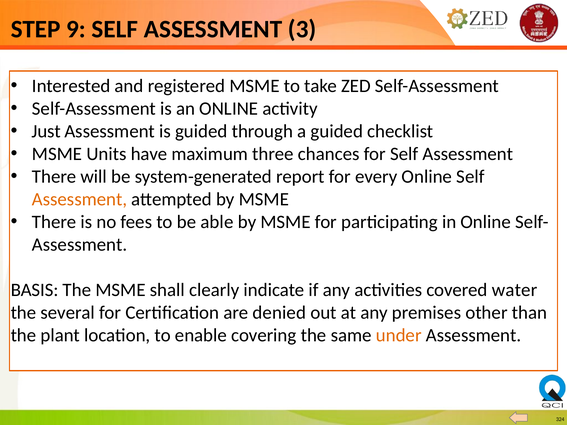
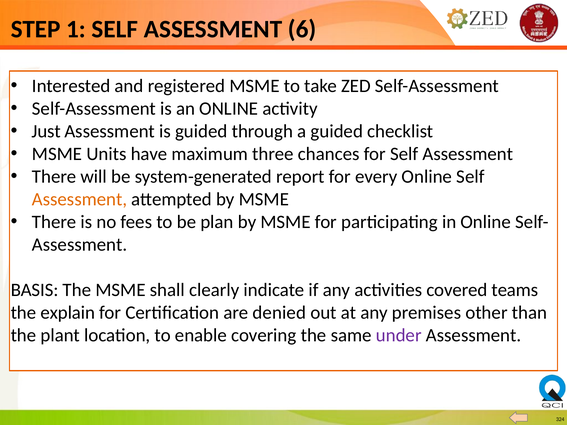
9: 9 -> 1 (76, 29)
3: 3 -> 6 (302, 29)
able: able -> plan (217, 222)
water: water -> teams (515, 290)
several: several -> explain (68, 313)
under colour: orange -> purple (399, 335)
